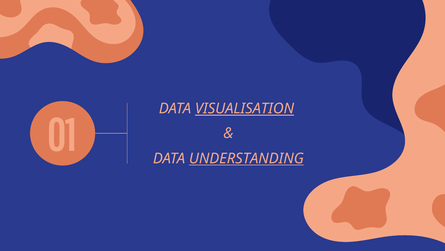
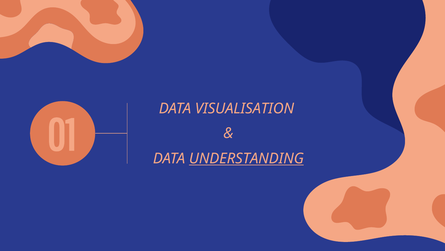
VISUALISATION underline: present -> none (245, 108)
